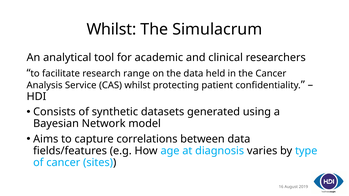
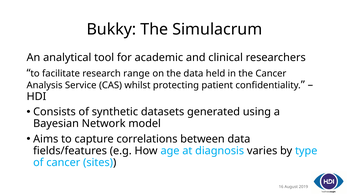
Whilst: Whilst -> Bukky (111, 29)
